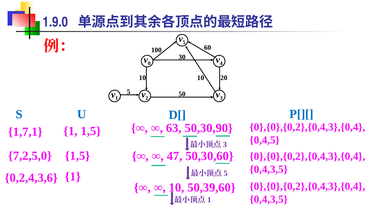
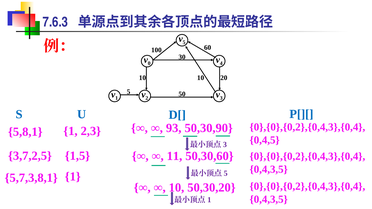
1.9.0: 1.9.0 -> 7.6.3 (55, 22)
1,7,1: 1,7,1 -> 5,8,1 (25, 132)
1 1,5: 1,5 -> 2,3 (91, 131)
63: 63 -> 93 (174, 128)
7,2,5,0: 7,2,5,0 -> 3,7,2,5 (30, 156)
47: 47 -> 11 (175, 156)
0,2,4,3,6: 0,2,4,3,6 -> 5,7,3,8,1 (31, 178)
50,39,60: 50,39,60 -> 50,30,20 (212, 188)
